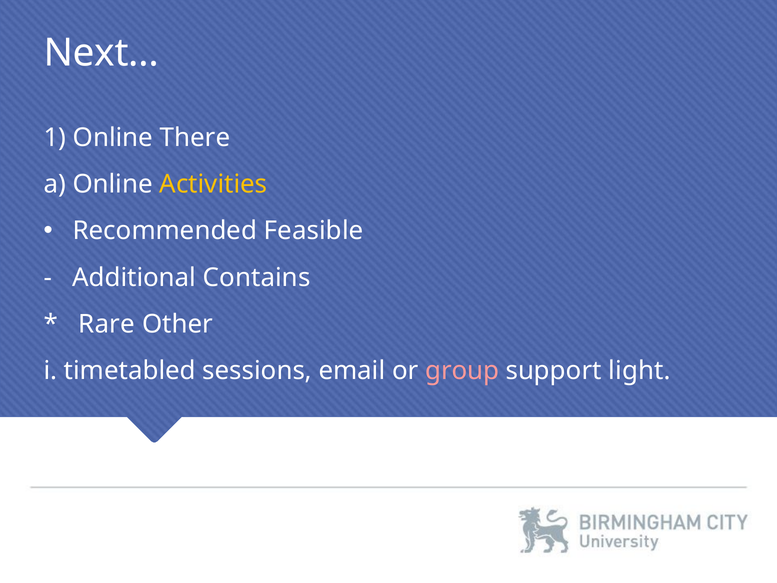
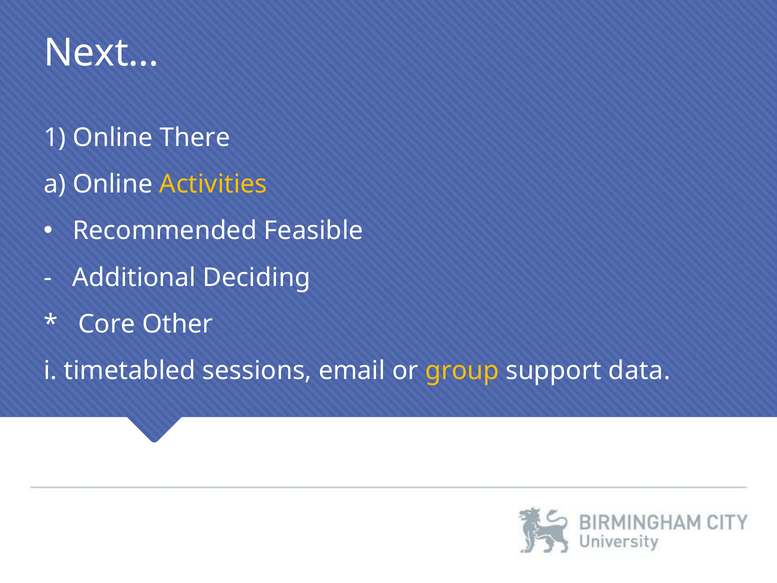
Contains: Contains -> Deciding (257, 277)
Rare: Rare -> Core (107, 324)
group colour: pink -> yellow (462, 371)
light: light -> data (639, 371)
